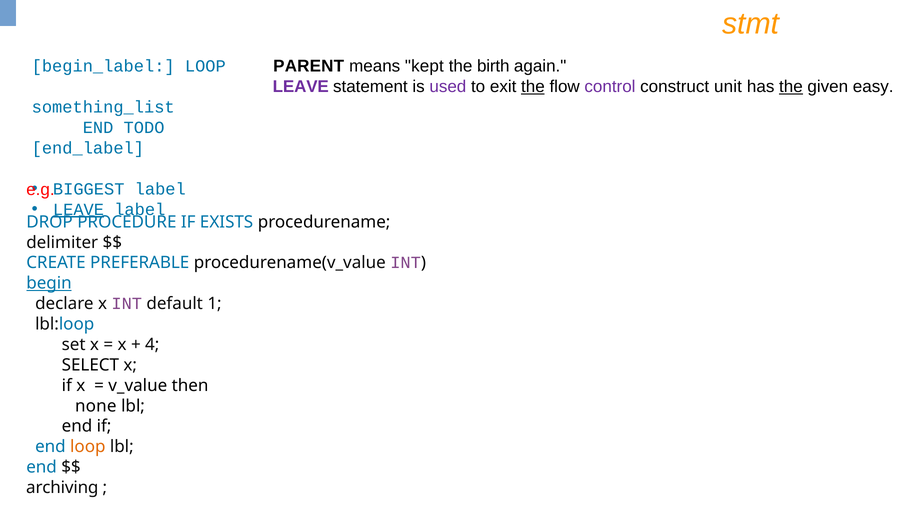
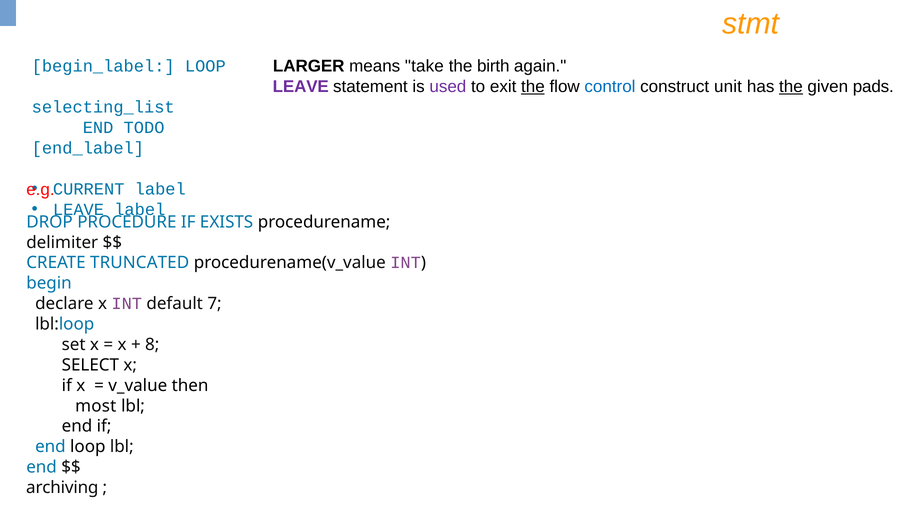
PARENT: PARENT -> LARGER (309, 66)
kept: kept -> take (424, 66)
control colour: purple -> blue (610, 87)
easy: easy -> pads (873, 87)
something_list: something_list -> selecting_list (103, 107)
BIGGEST: BIGGEST -> CURRENT (89, 189)
LEAVE underline: present -> none (79, 209)
PREFERABLE: PREFERABLE -> TRUNCATED (140, 263)
begin underline: present -> none (49, 283)
1: 1 -> 7 (215, 304)
4: 4 -> 8 (152, 344)
none: none -> most (96, 406)
loop colour: orange -> black (88, 447)
